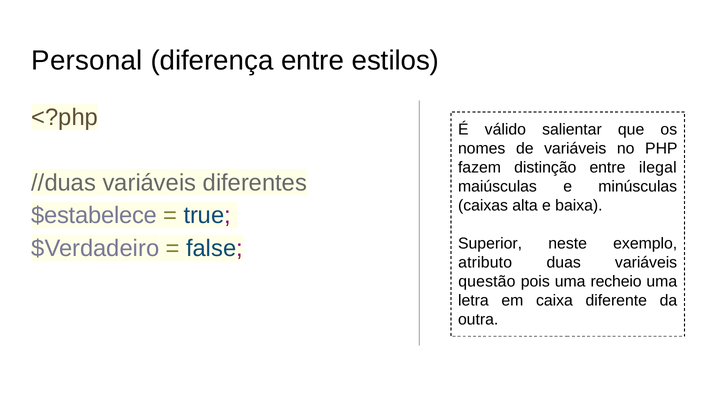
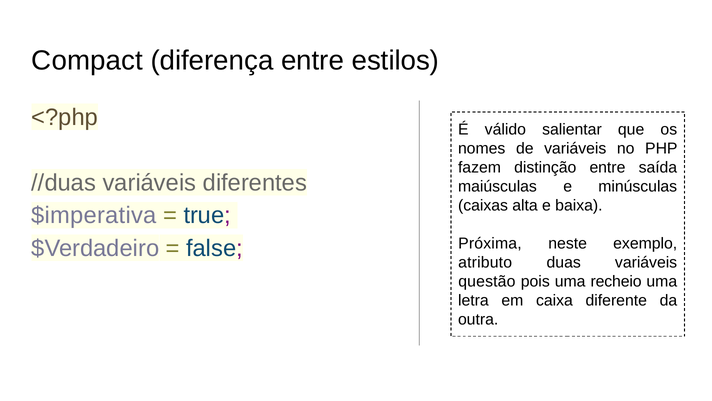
Personal: Personal -> Compact (87, 60)
ilegal: ilegal -> saída (658, 168)
$estabelece: $estabelece -> $imperativa (94, 215)
Superior: Superior -> Próxima (490, 243)
